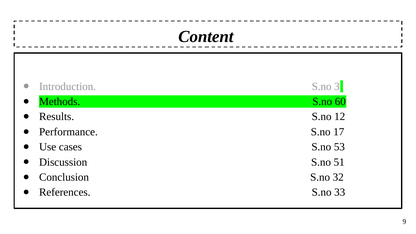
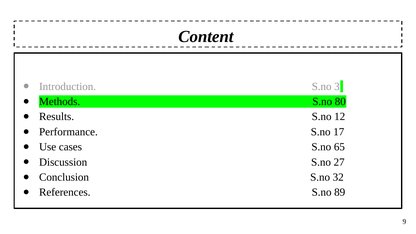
60: 60 -> 80 (340, 102)
53: 53 -> 65 (339, 147)
51: 51 -> 27 (339, 162)
33: 33 -> 89 (340, 192)
